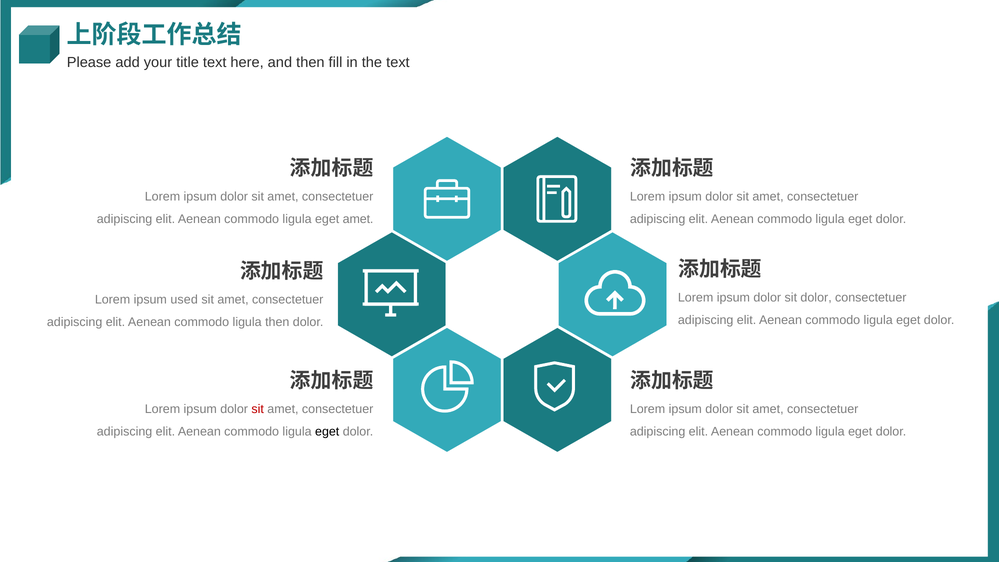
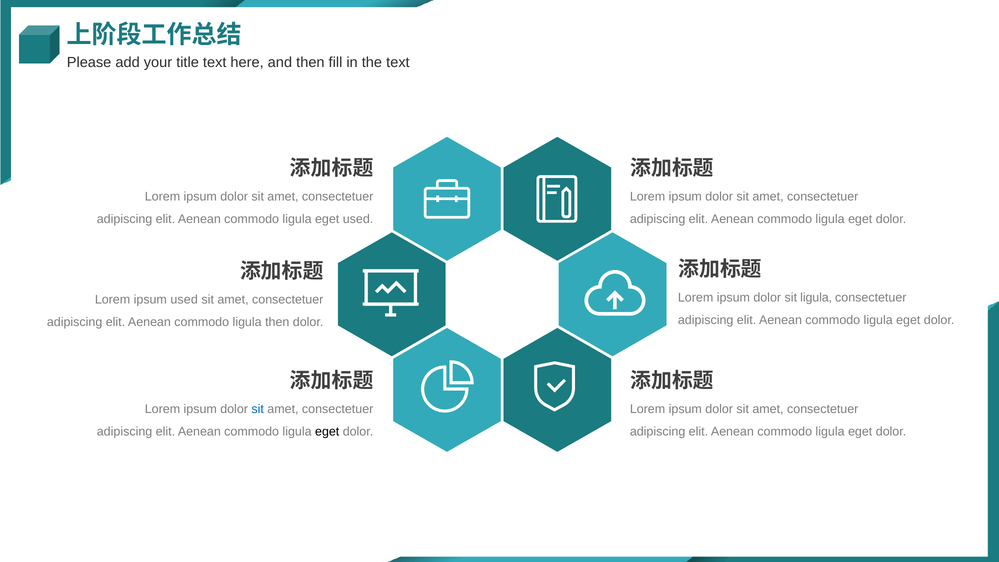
eget amet: amet -> used (358, 219)
sit dolor: dolor -> ligula (816, 298)
sit colour: red -> blue (258, 409)
